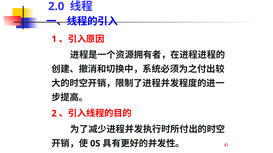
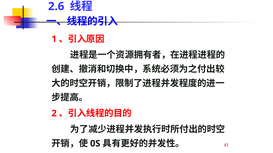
2.0: 2.0 -> 2.6 (56, 6)
